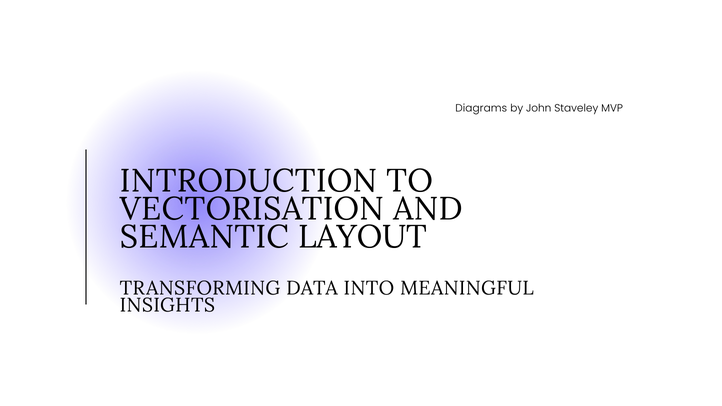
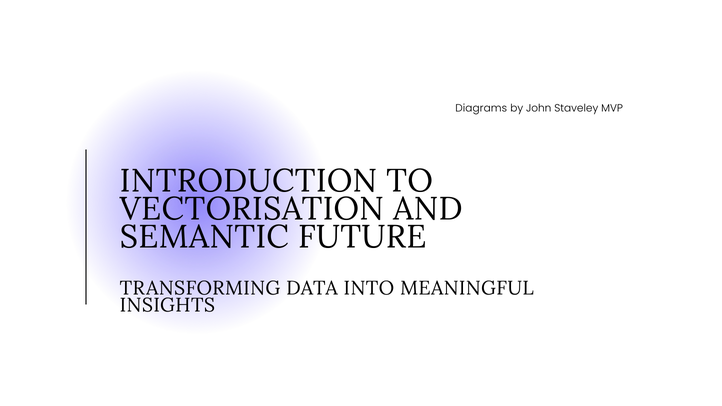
LAYOUT: LAYOUT -> FUTURE (362, 237)
